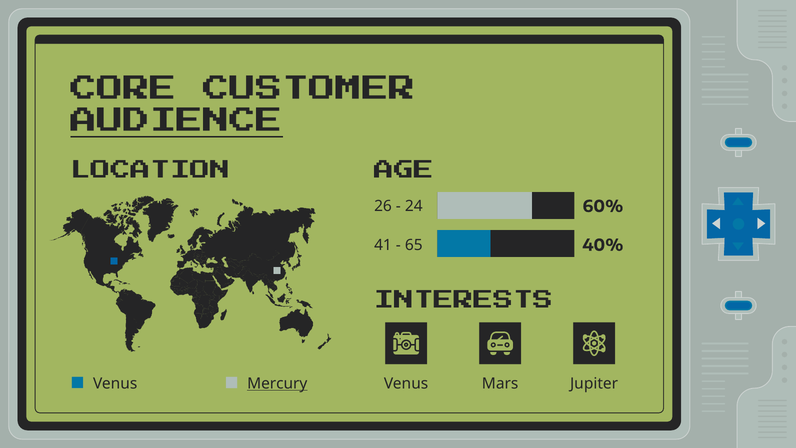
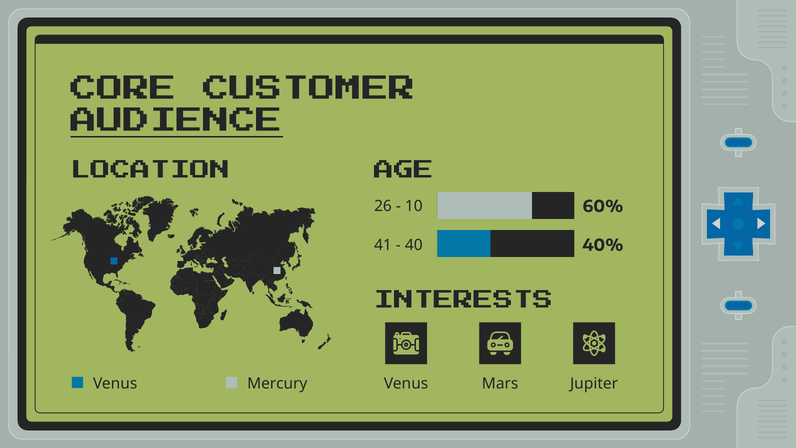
24: 24 -> 10 (414, 206)
65: 65 -> 40 (414, 245)
Mercury underline: present -> none (277, 383)
